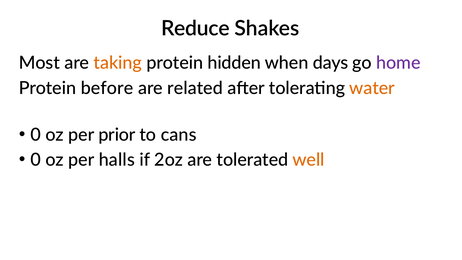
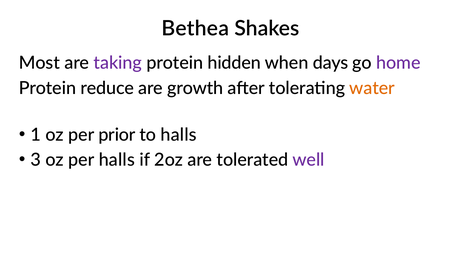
Reduce: Reduce -> Bethea (195, 29)
taking colour: orange -> purple (118, 63)
before: before -> reduce (107, 88)
related: related -> growth (195, 88)
0: 0 -> 1 (36, 135)
to cans: cans -> halls (179, 135)
0: 0 -> 3 (36, 160)
well colour: orange -> purple (309, 160)
